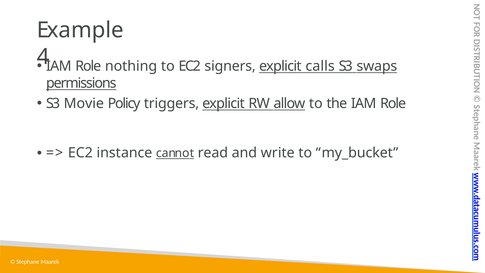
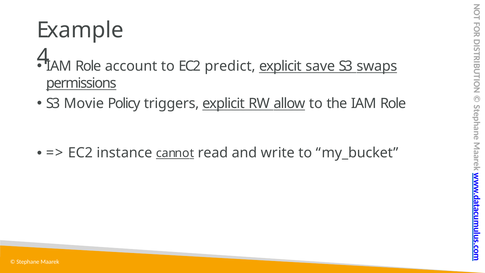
nothing: nothing -> account (131, 66)
signers: signers -> predict (230, 66)
calls: calls -> save (320, 66)
